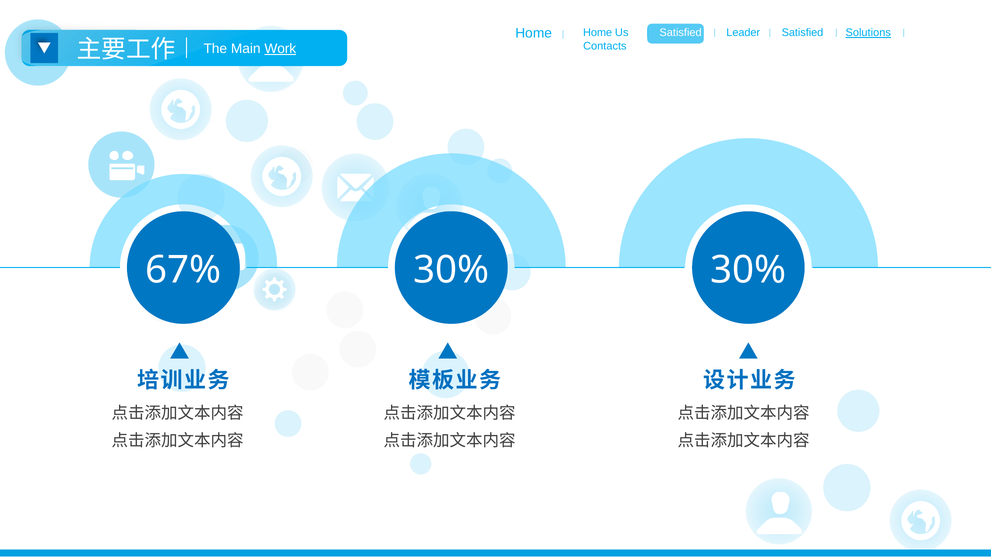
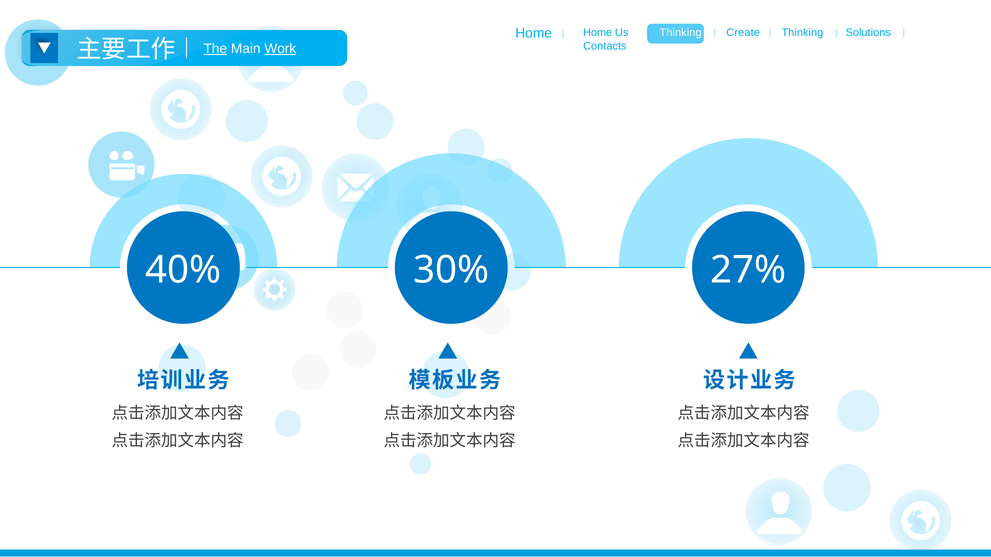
Satisfied: Satisfied -> Thinking (681, 33)
Leader: Leader -> Create (743, 33)
Satisfied: Satisfied -> Thinking (802, 33)
Solutions underline: present -> none (868, 33)
The underline: none -> present (215, 49)
67%: 67% -> 40% (183, 270)
30% 30%: 30% -> 27% (748, 270)
